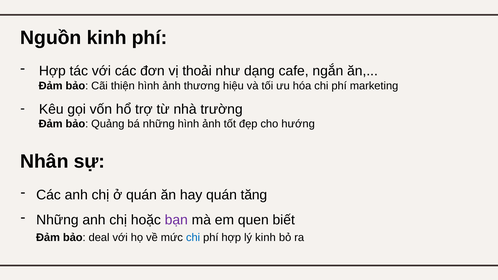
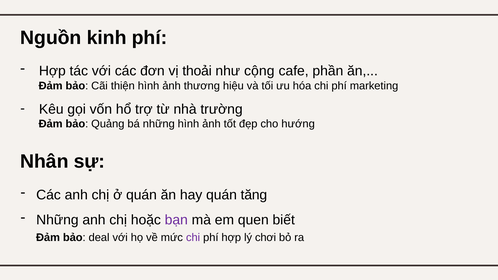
dạng: dạng -> cộng (259, 71)
ngắn: ngắn -> phần (328, 71)
chi colour: blue -> purple (193, 238)
lý kinh: kinh -> chơi (266, 238)
